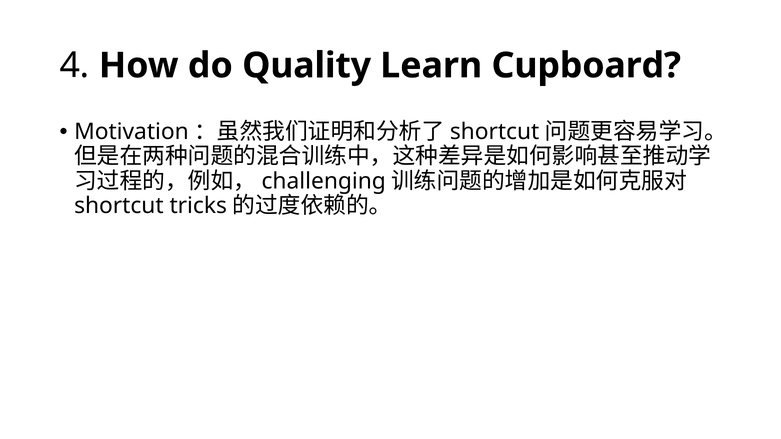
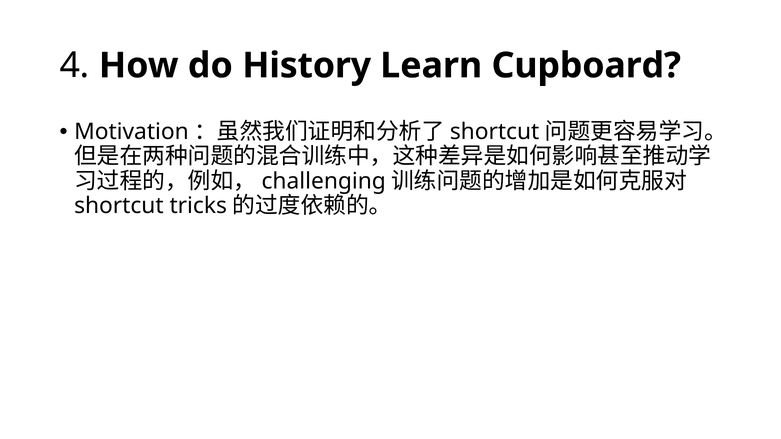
Quality: Quality -> History (307, 66)
